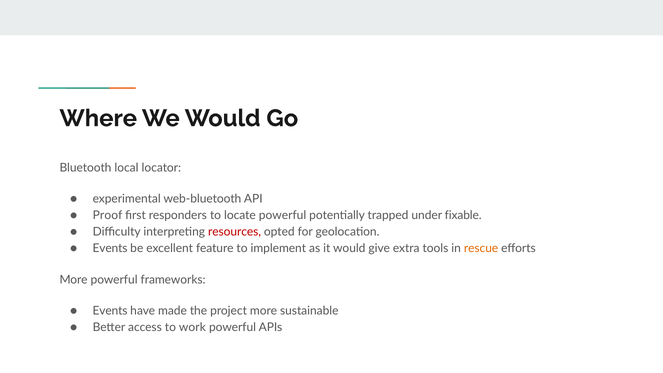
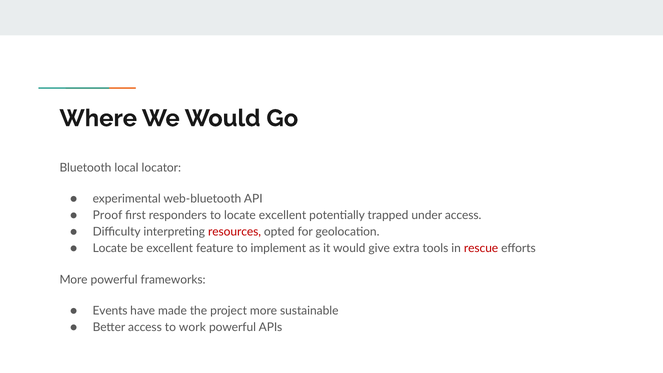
locate powerful: powerful -> excellent (283, 215)
under fixable: fixable -> access (463, 215)
Events: Events -> Locate (110, 248)
rescue colour: orange -> red (481, 248)
